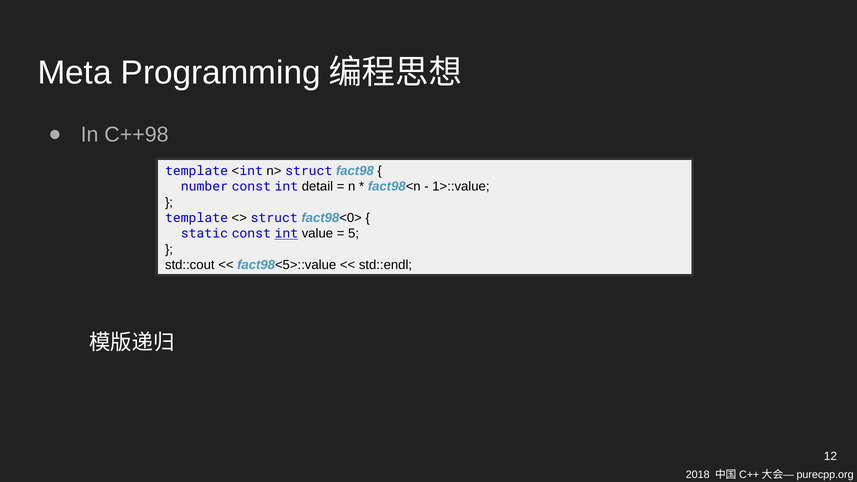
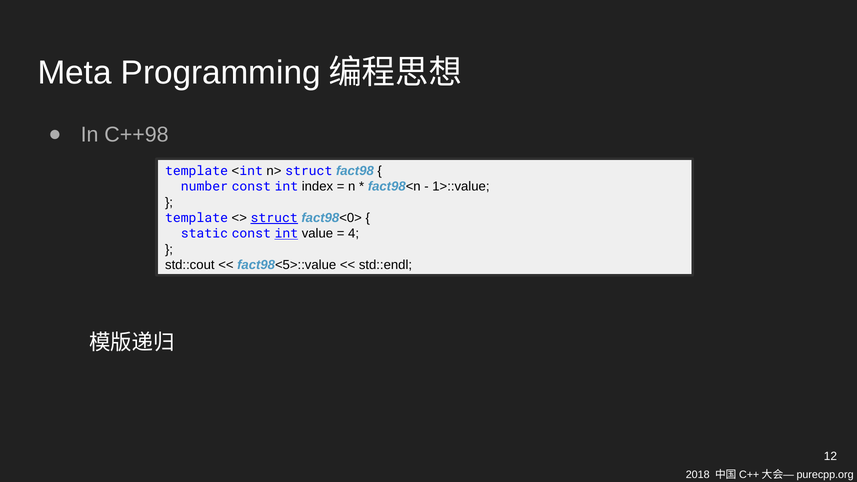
detail: detail -> index (317, 187)
struct underline: none -> present (274, 218)
5: 5 -> 4 (354, 234)
